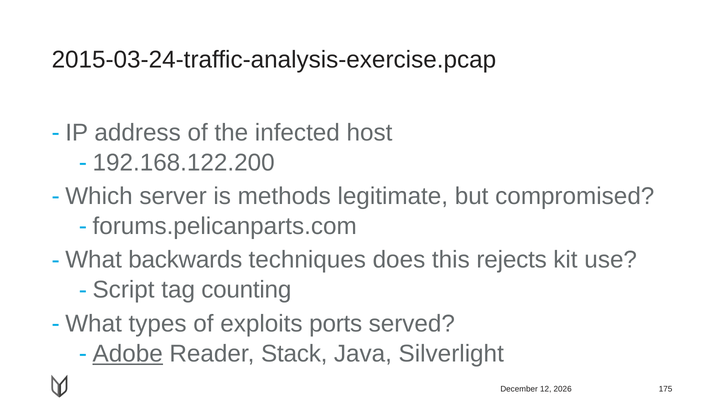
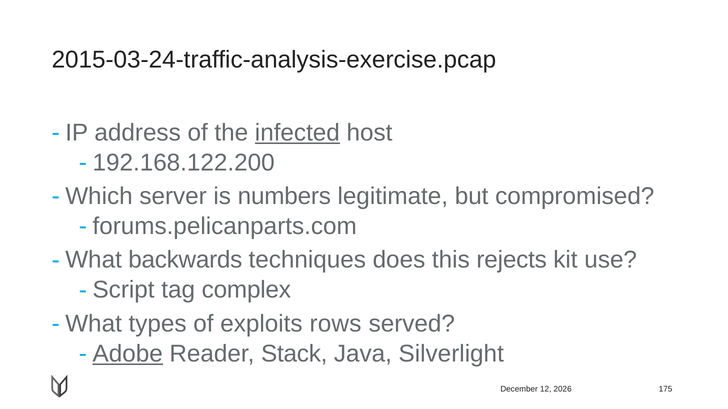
infected underline: none -> present (297, 133)
methods: methods -> numbers (284, 197)
counting: counting -> complex (246, 290)
ports: ports -> rows (335, 324)
